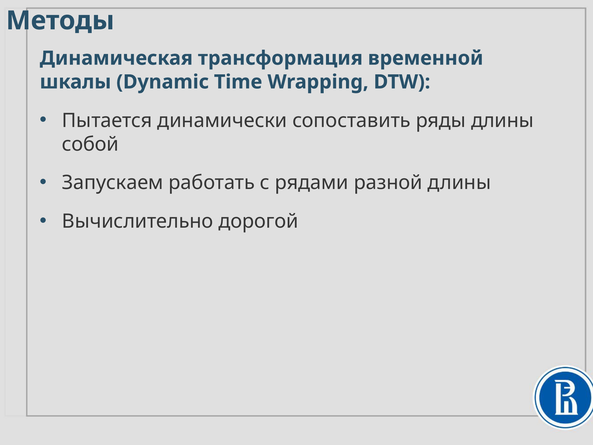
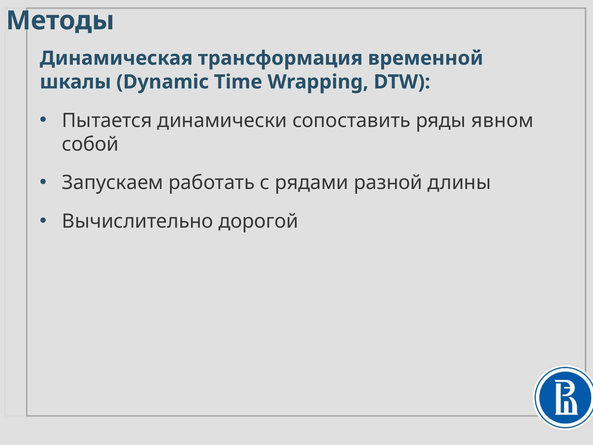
ряды длины: длины -> явном (502, 120)
